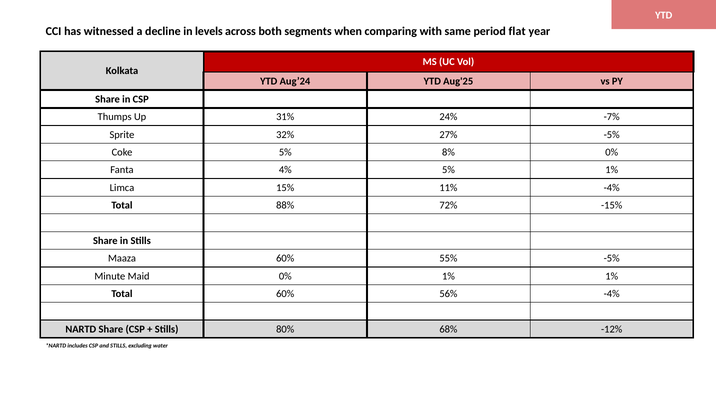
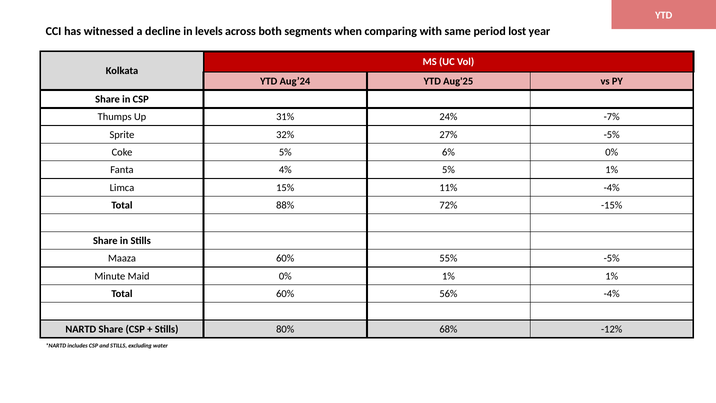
flat: flat -> lost (517, 31)
8%: 8% -> 6% (448, 152)
